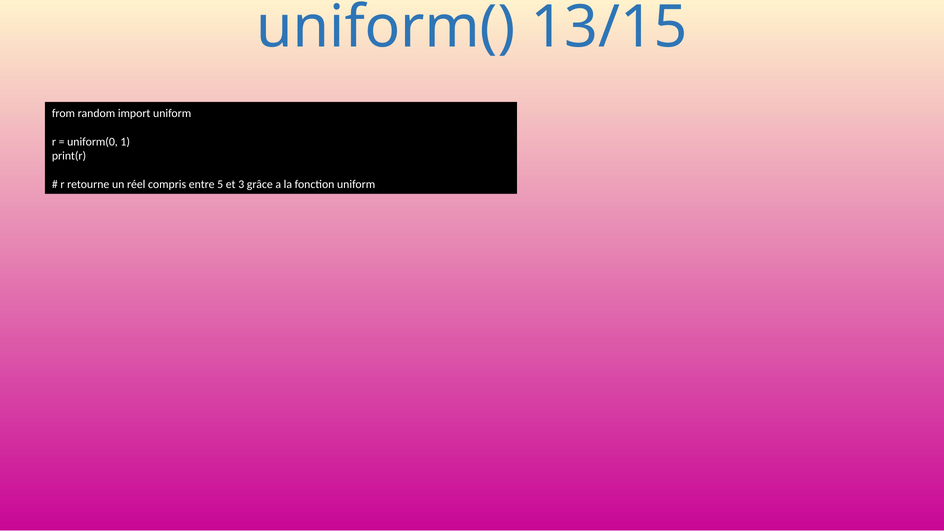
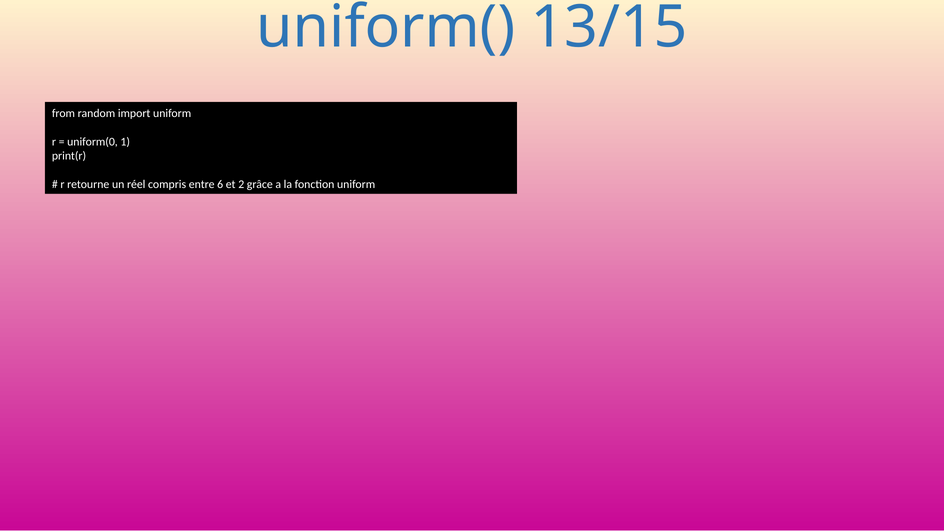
5: 5 -> 6 (220, 184)
3: 3 -> 2 (241, 184)
